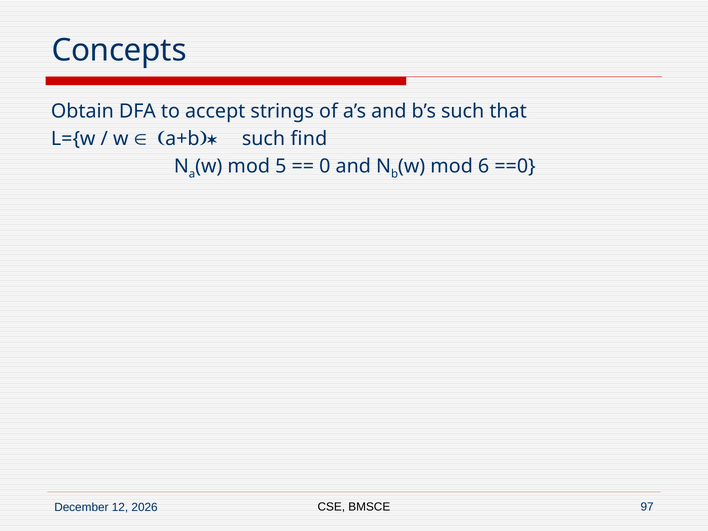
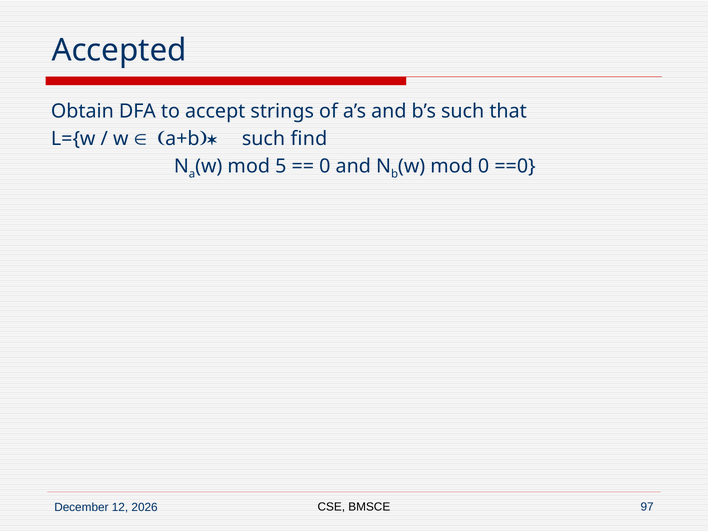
Concepts: Concepts -> Accepted (119, 51)
mod 6: 6 -> 0 (484, 166)
